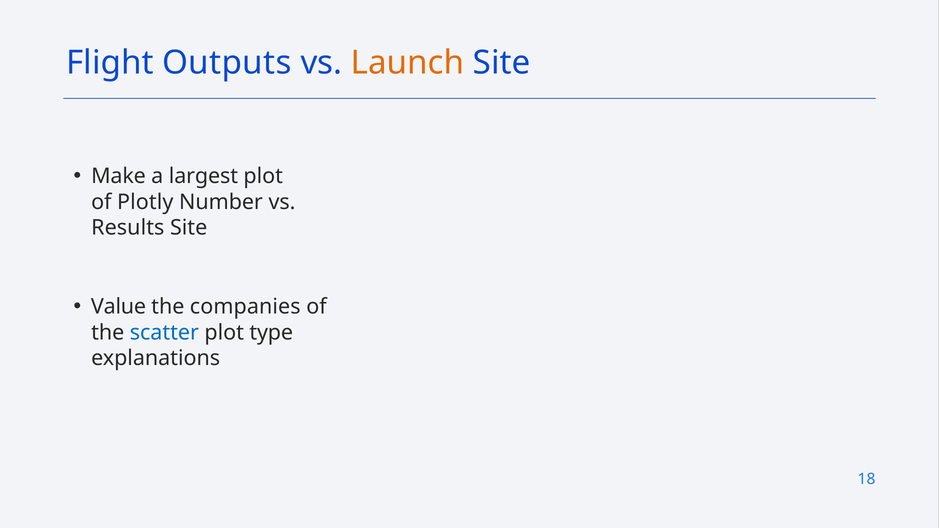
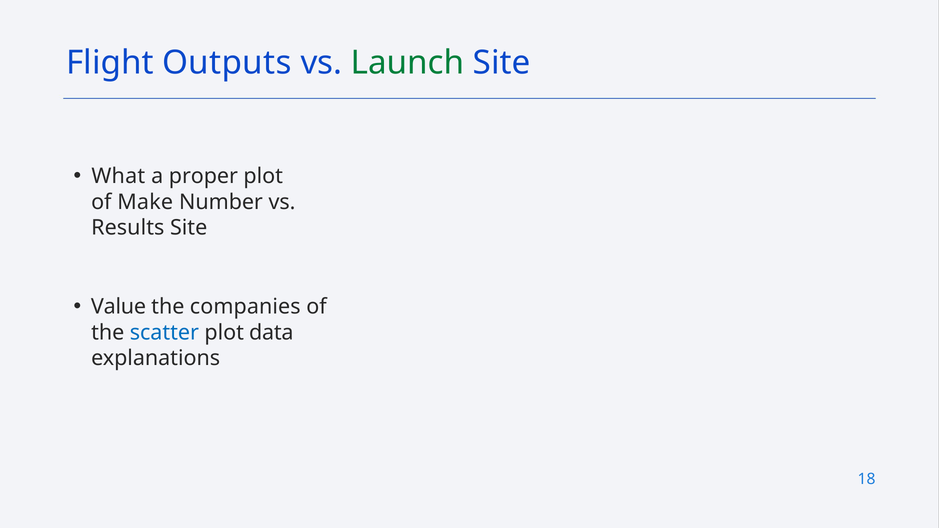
Launch colour: orange -> green (408, 63)
Make: Make -> What (118, 176)
largest: largest -> proper (203, 176)
Plotly: Plotly -> Make (145, 202)
type: type -> data (271, 333)
